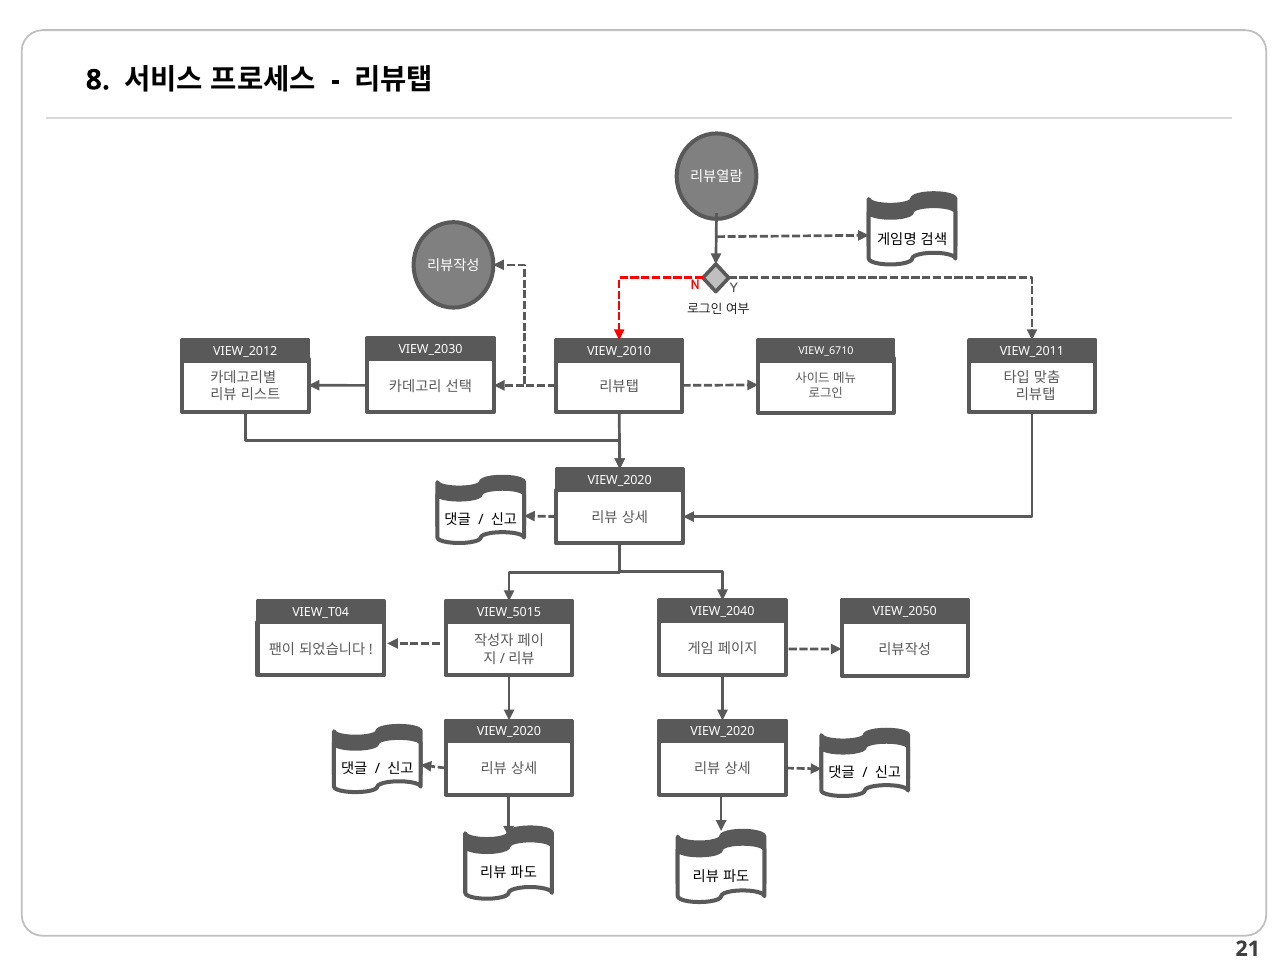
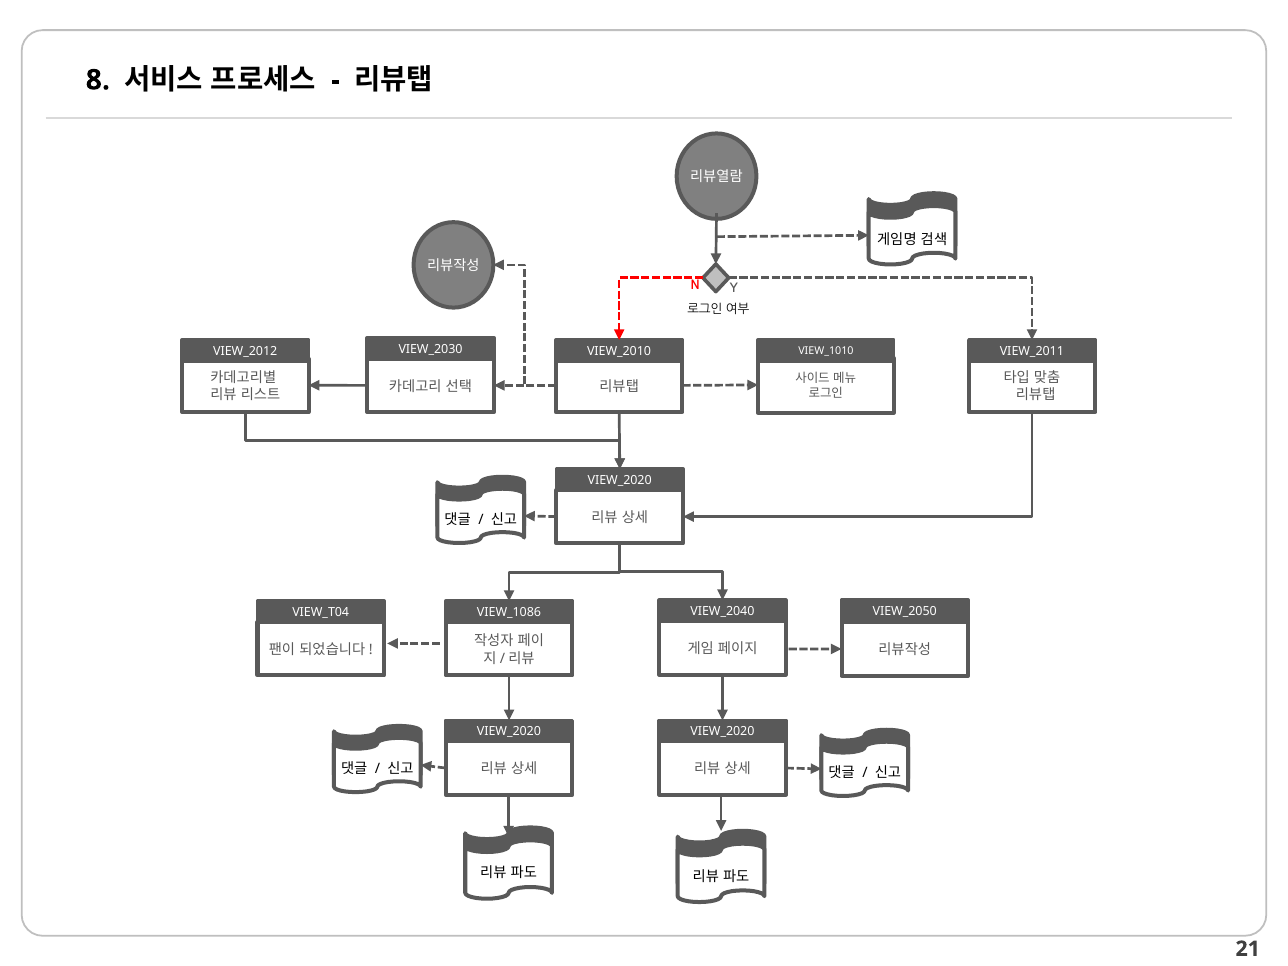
VIEW_6710: VIEW_6710 -> VIEW_1010 (826, 351)
VIEW_5015: VIEW_5015 -> VIEW_1086 (509, 612)
